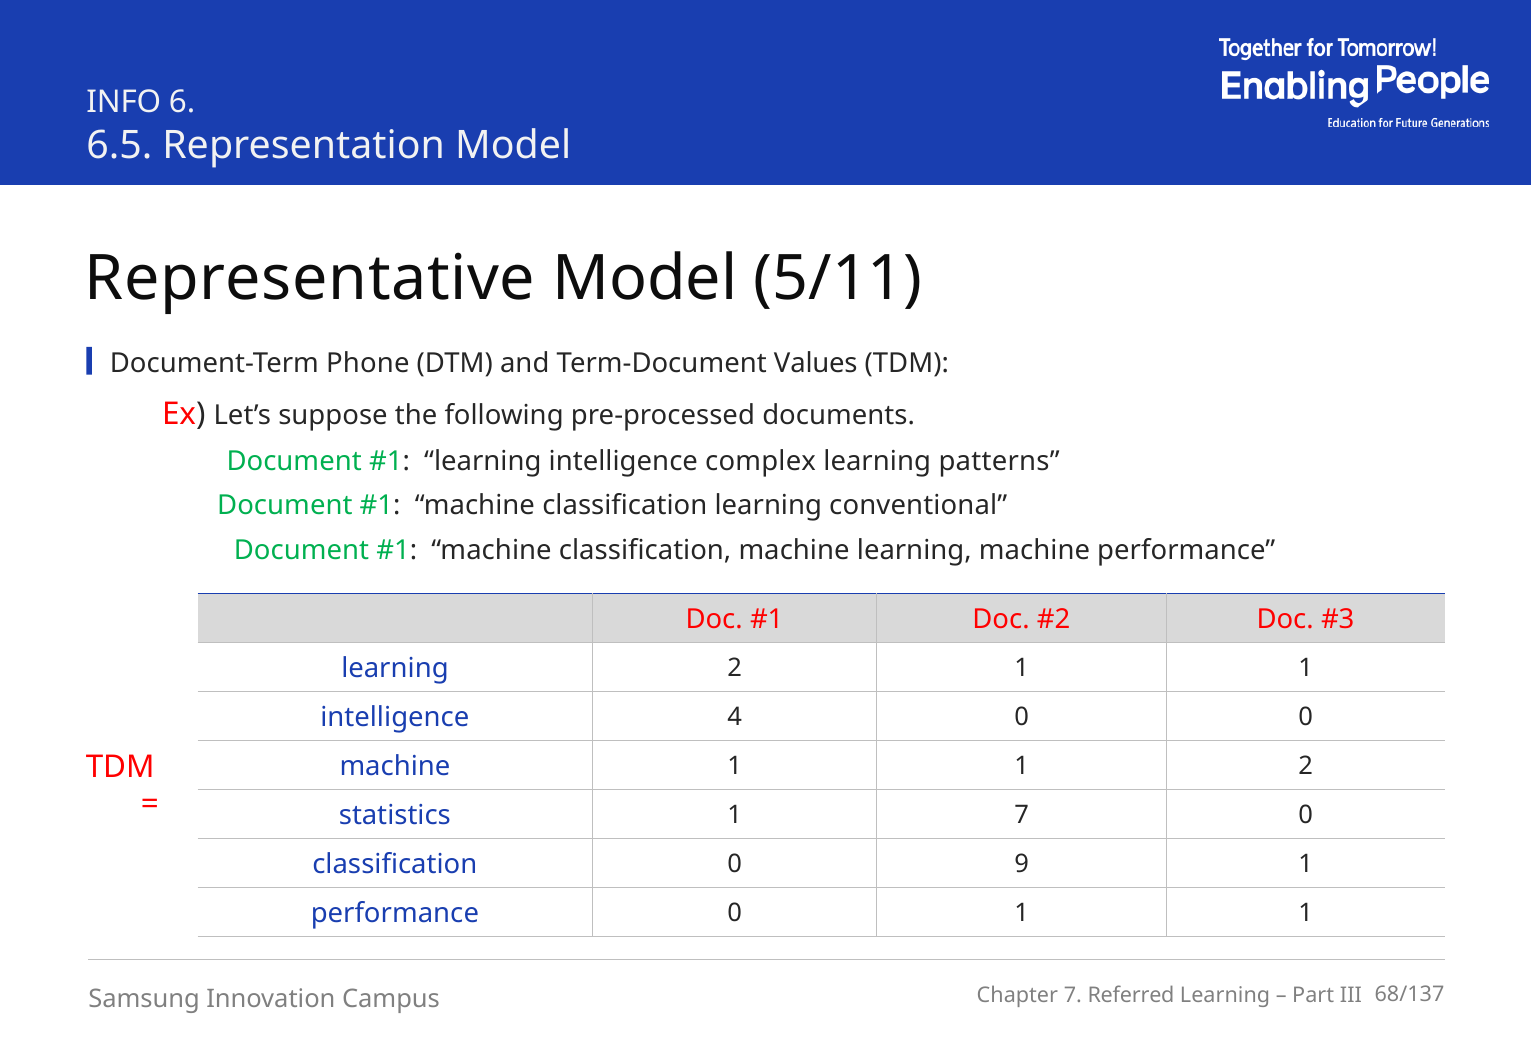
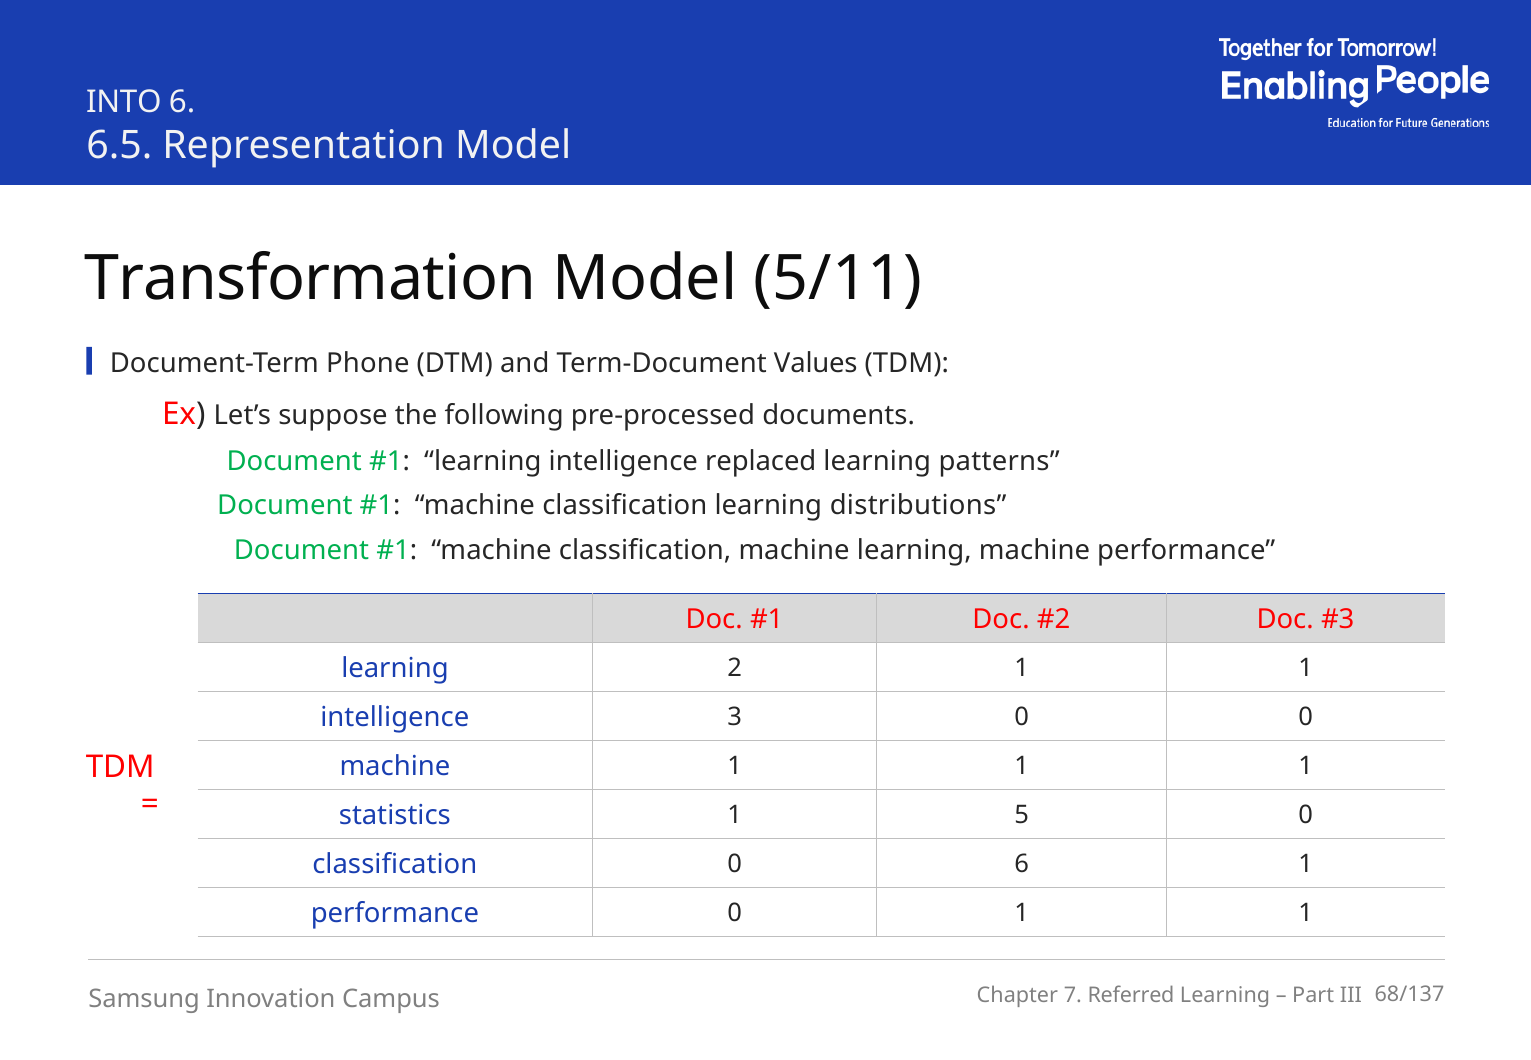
INFO: INFO -> INTO (124, 102)
Representative: Representative -> Transformation (310, 278)
complex: complex -> replaced (761, 461)
conventional: conventional -> distributions (918, 506)
4: 4 -> 3 (735, 717)
1 1 2: 2 -> 1 (1306, 766)
1 7: 7 -> 5 (1022, 815)
0 9: 9 -> 6 (1022, 864)
